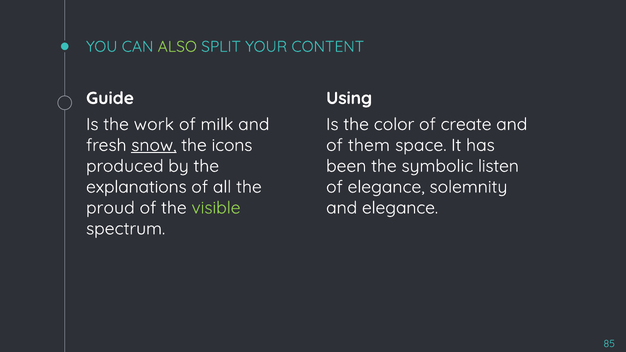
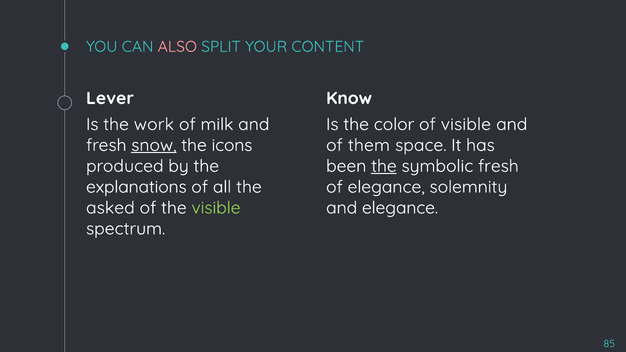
ALSO colour: light green -> pink (177, 47)
Guide: Guide -> Lever (110, 98)
Using: Using -> Know (349, 98)
of create: create -> visible (466, 124)
the underline: none -> present (384, 166)
symbolic listen: listen -> fresh (498, 166)
proud: proud -> asked (110, 208)
